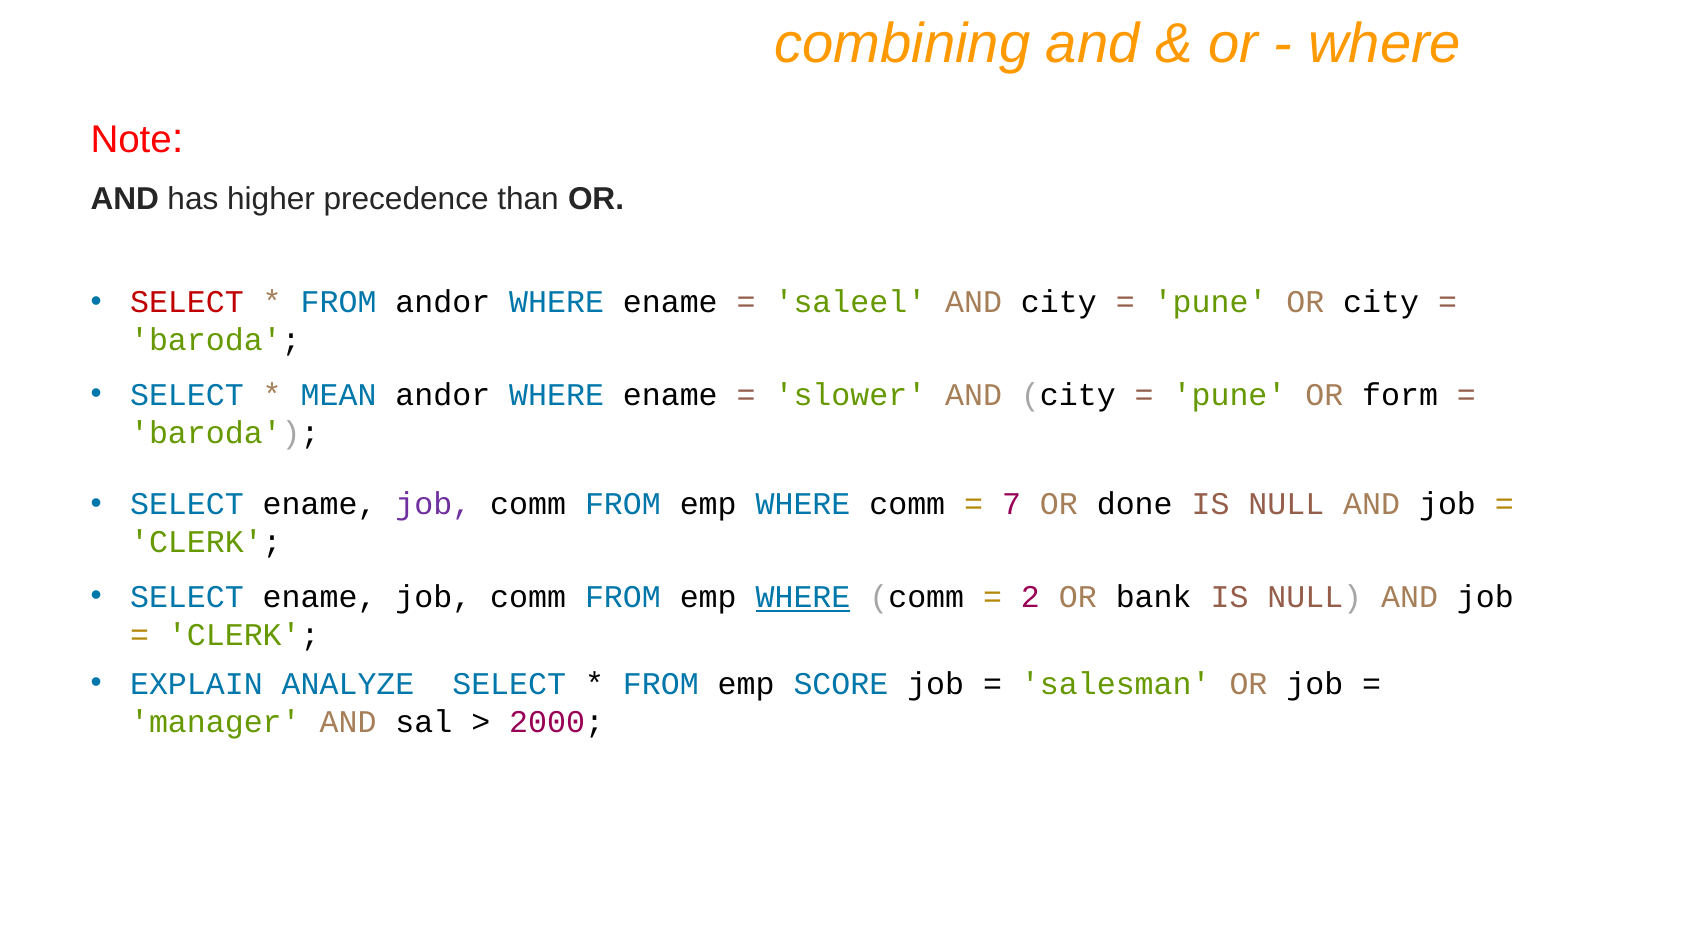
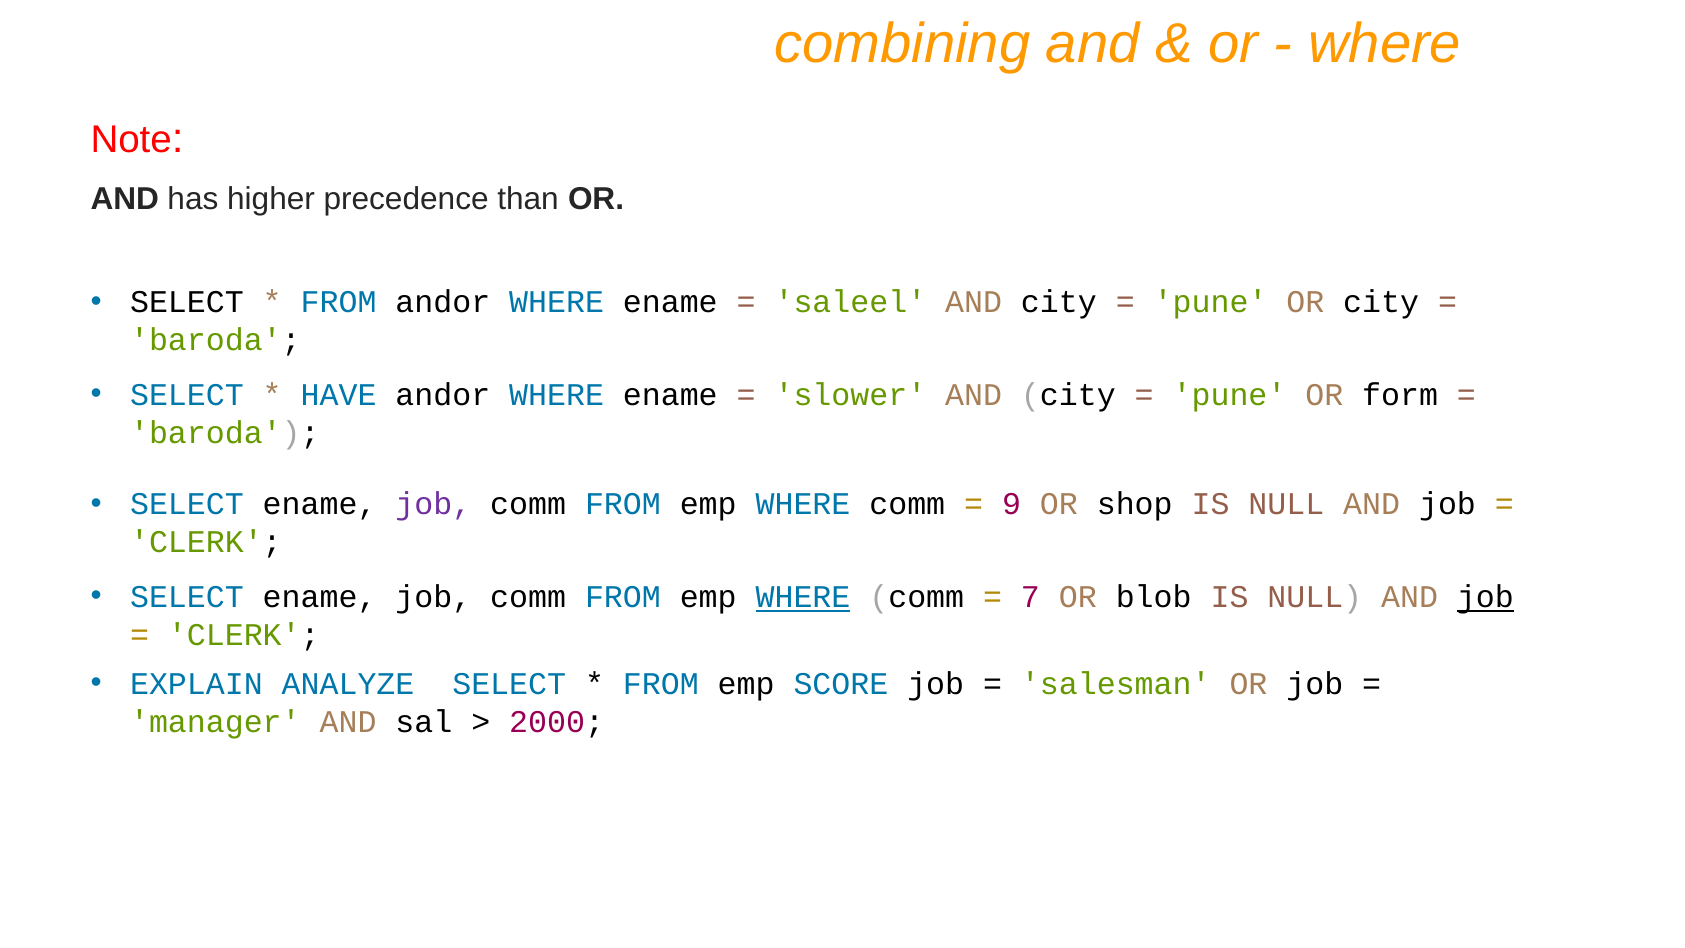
SELECT colour: red -> black (187, 302)
MEAN: MEAN -> HAVE (339, 395)
7: 7 -> 9 (1012, 504)
done: done -> shop (1135, 504)
2: 2 -> 7 (1030, 597)
bank: bank -> blob (1154, 597)
job underline: none -> present (1485, 597)
